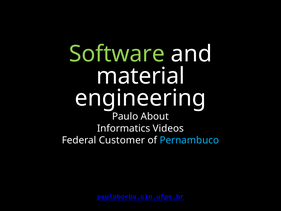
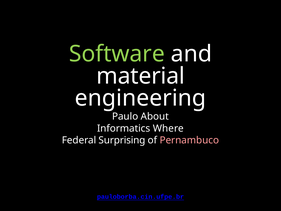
Videos: Videos -> Where (168, 128)
Customer: Customer -> Surprising (122, 140)
Pernambuco colour: light blue -> pink (189, 140)
